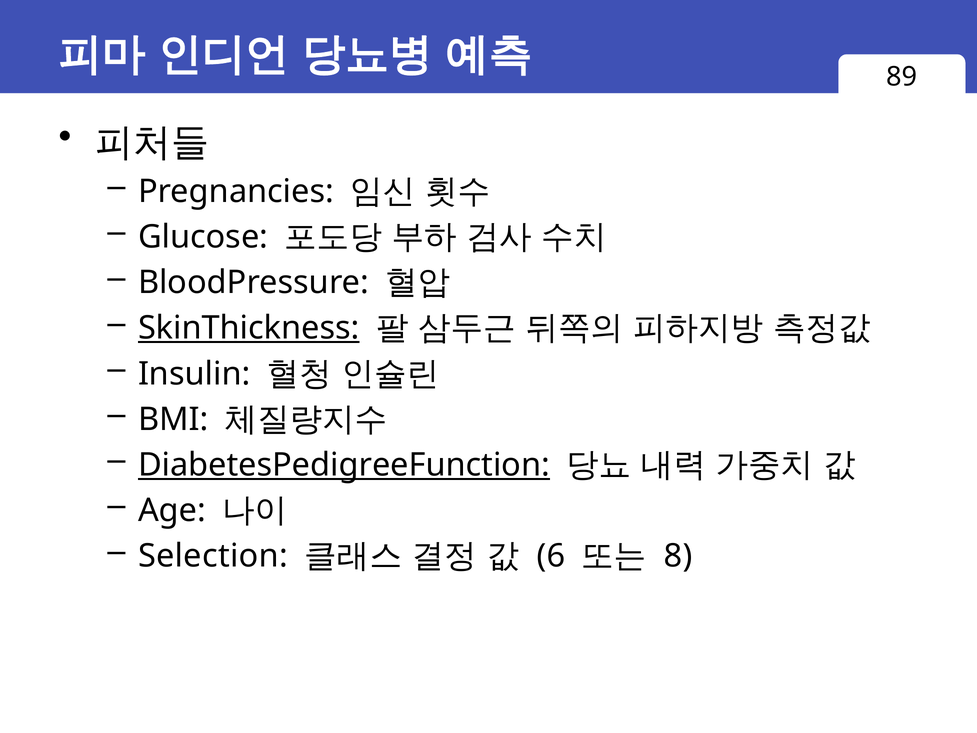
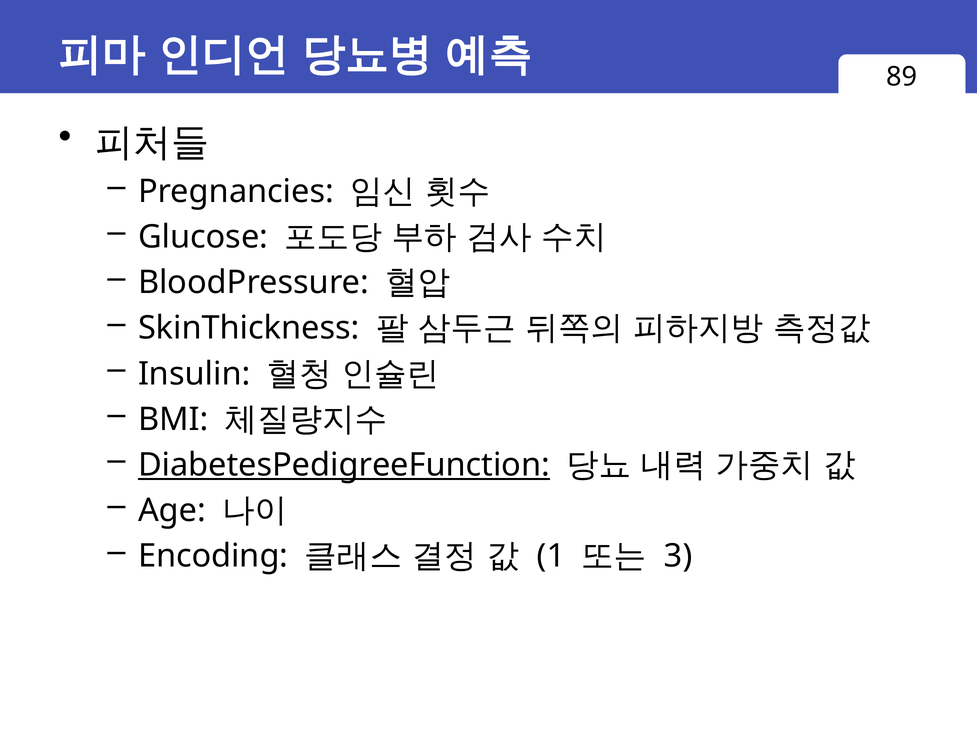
SkinThickness underline: present -> none (249, 328)
Selection: Selection -> Encoding (213, 556)
6: 6 -> 1 (551, 556)
8: 8 -> 3 (678, 556)
